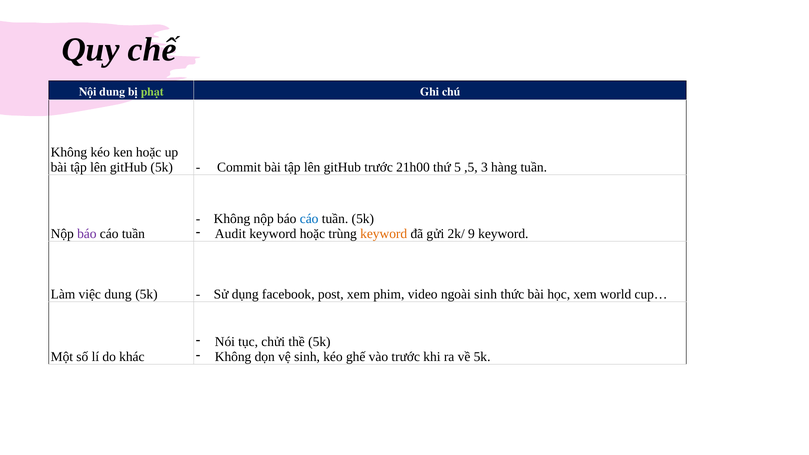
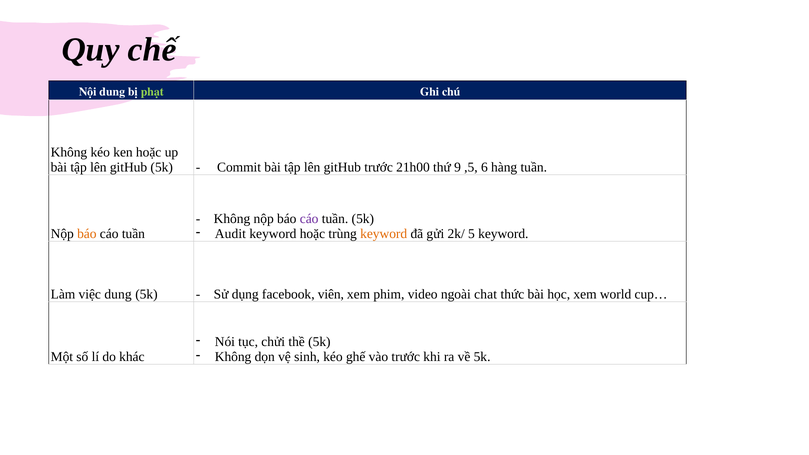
5: 5 -> 9 (458, 168)
3: 3 -> 6 (484, 168)
cáo colour: blue -> purple (309, 219)
9: 9 -> 5 (471, 234)
báo colour: purple -> orange (87, 234)
post: post -> viên (331, 294)
ngoài sinh: sinh -> chat (486, 294)
